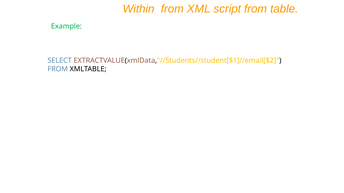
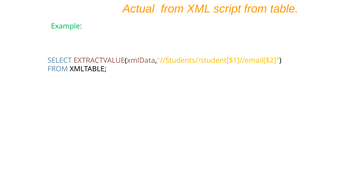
Within: Within -> Actual (139, 9)
